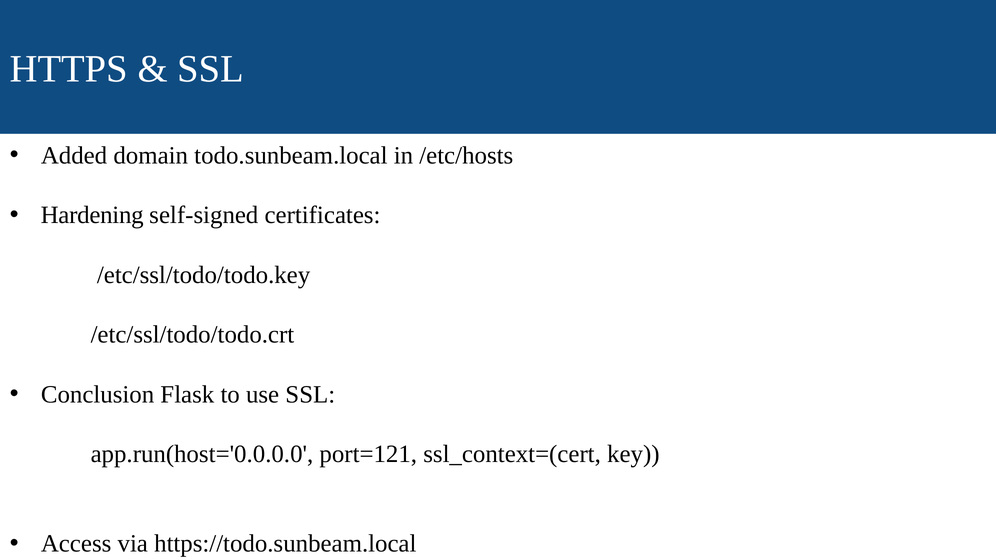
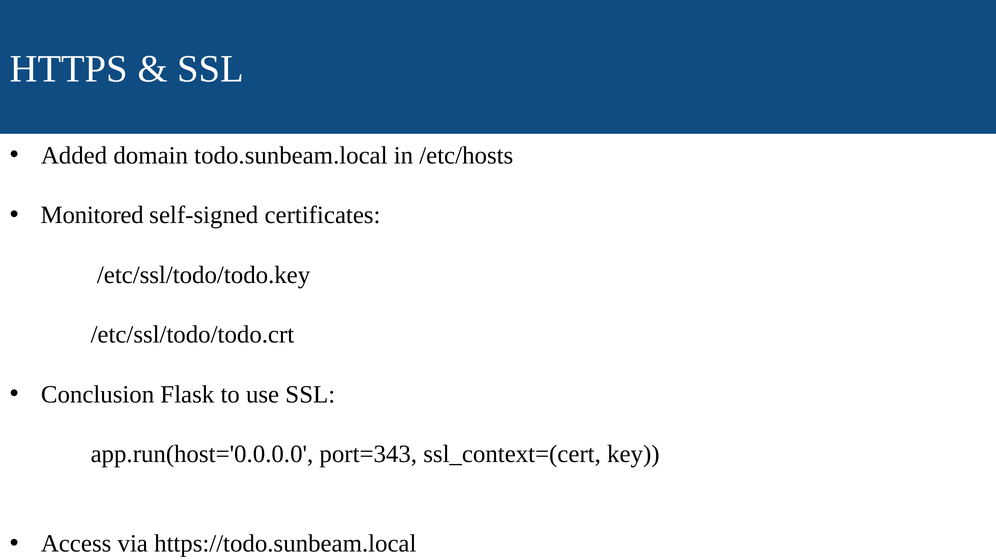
Hardening: Hardening -> Monitored (92, 215)
port=121: port=121 -> port=343 (368, 454)
